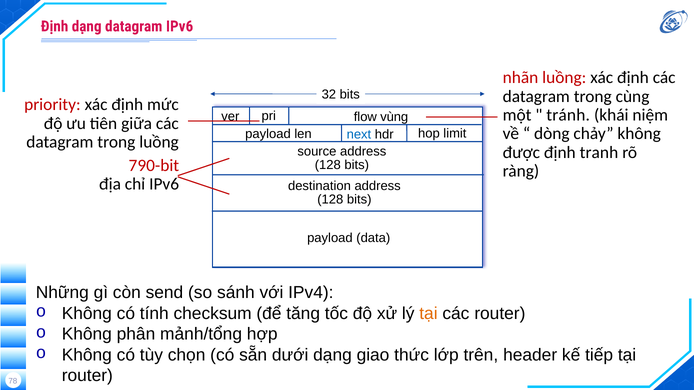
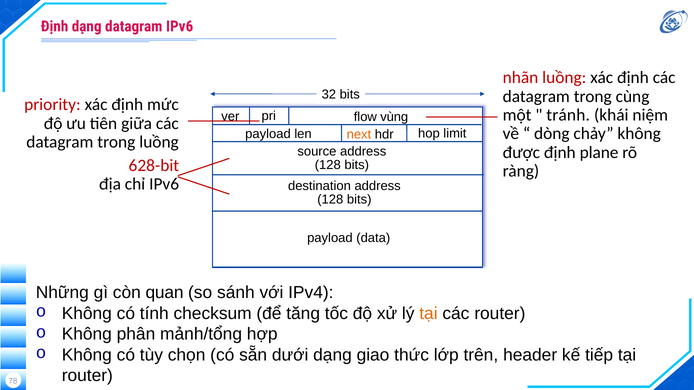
next colour: blue -> orange (359, 134)
tranh: tranh -> plane (599, 153)
790-bit: 790-bit -> 628-bit (154, 166)
send: send -> quan (165, 293)
